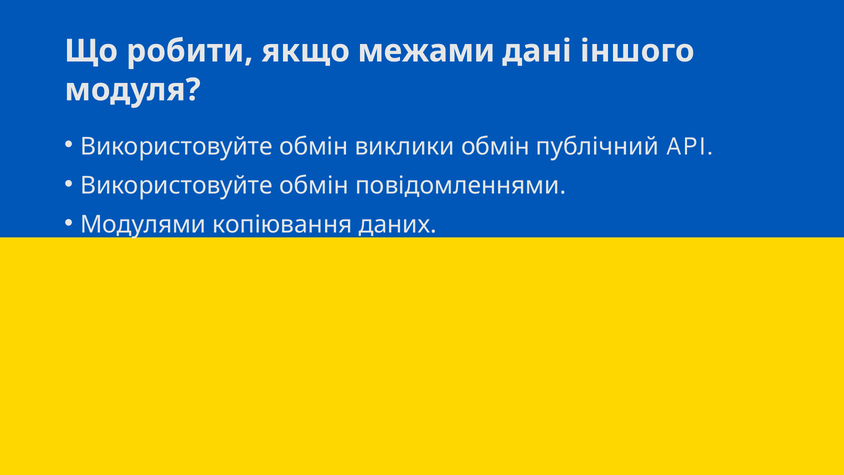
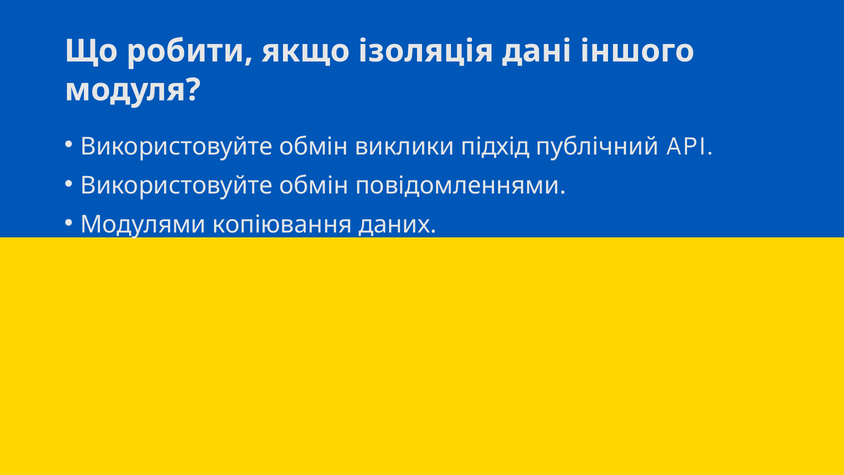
межами: межами -> ізоляція (426, 51)
виклики обмін: обмін -> підхід (495, 147)
